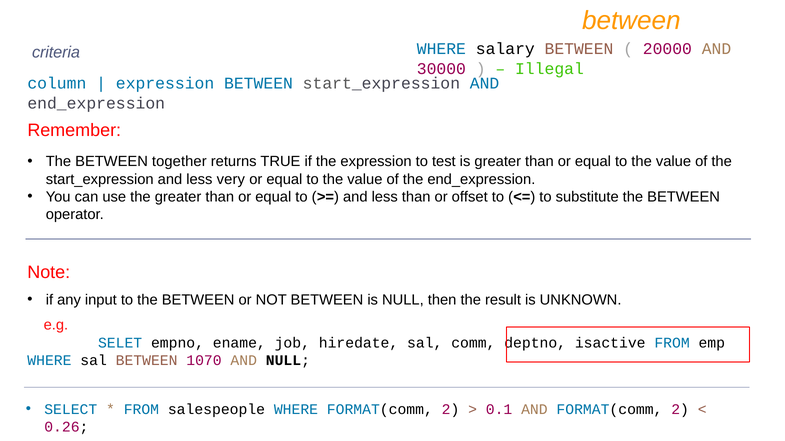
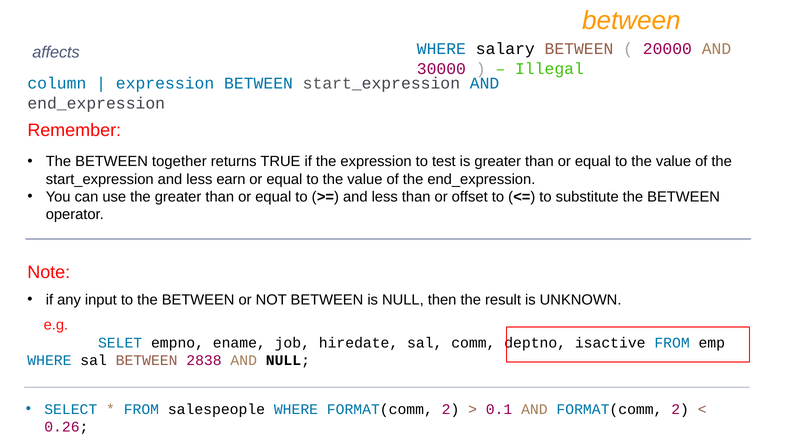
criteria: criteria -> affects (56, 53)
very: very -> earn (231, 179)
1070: 1070 -> 2838 (204, 361)
